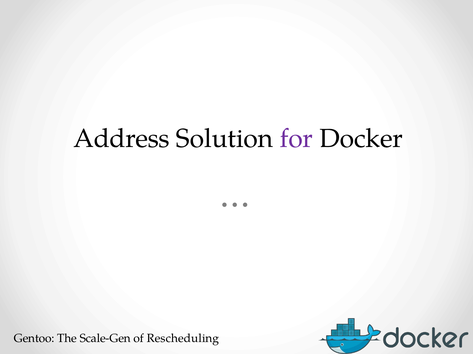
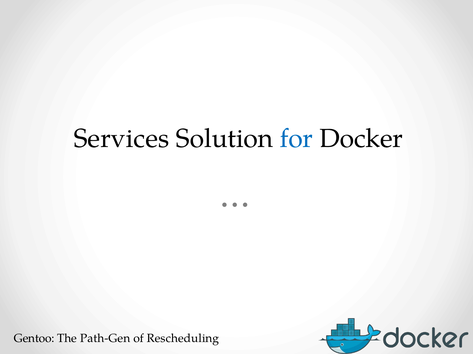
Address: Address -> Services (121, 139)
for colour: purple -> blue (296, 139)
Scale-Gen: Scale-Gen -> Path-Gen (105, 339)
